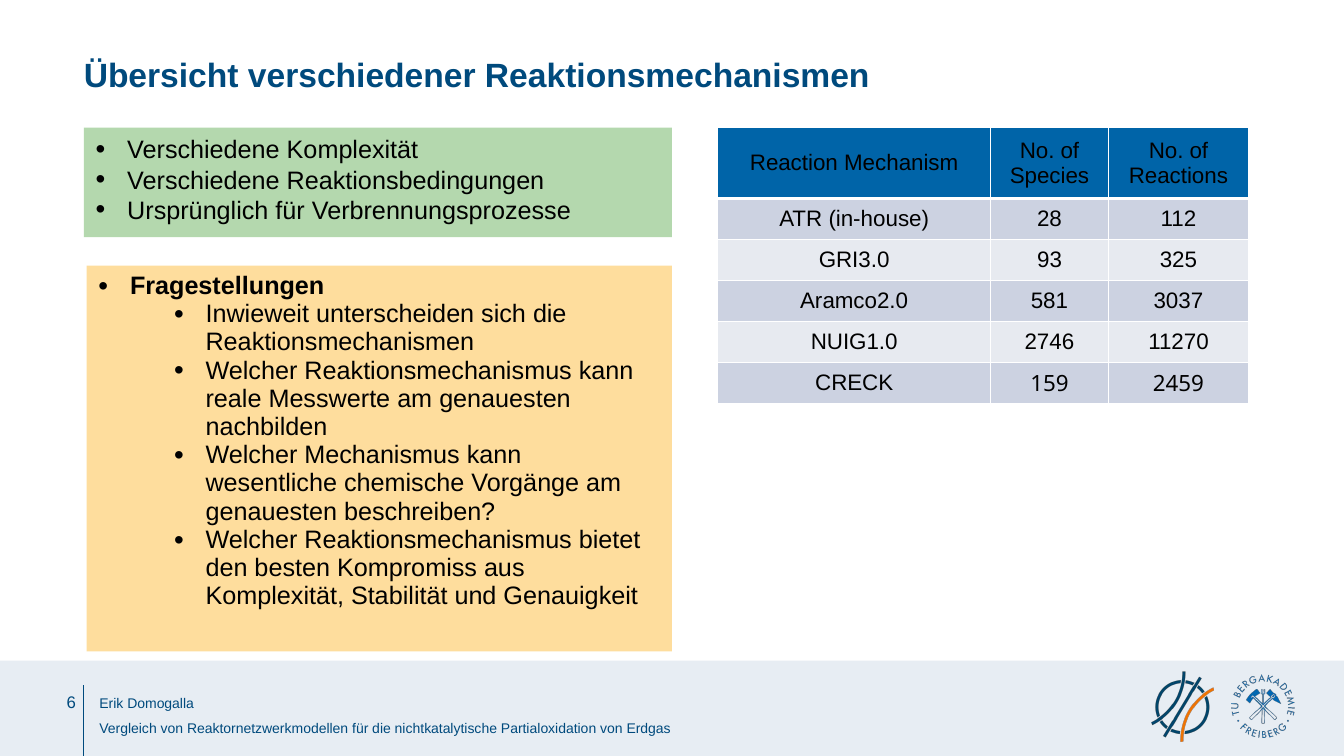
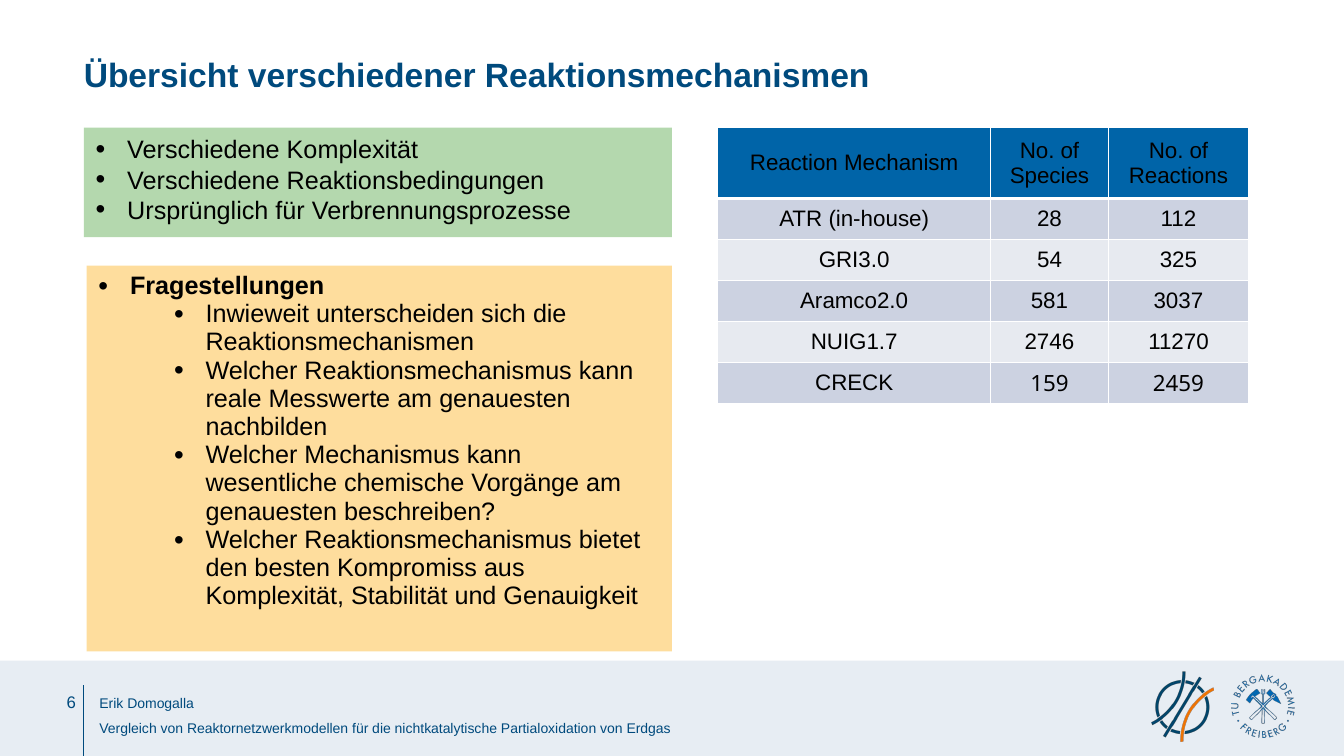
93: 93 -> 54 (1050, 260)
NUIG1.0: NUIG1.0 -> NUIG1.7 (854, 342)
